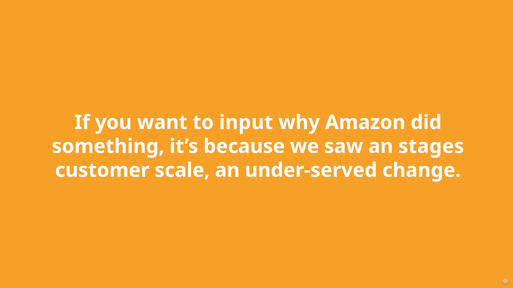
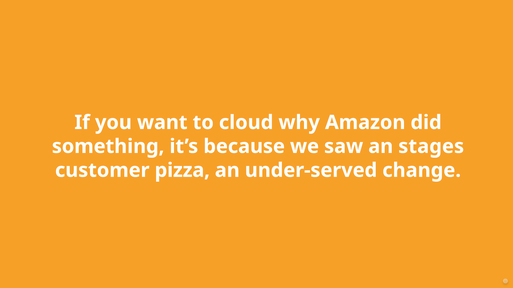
input: input -> cloud (246, 123)
scale: scale -> pizza (182, 171)
